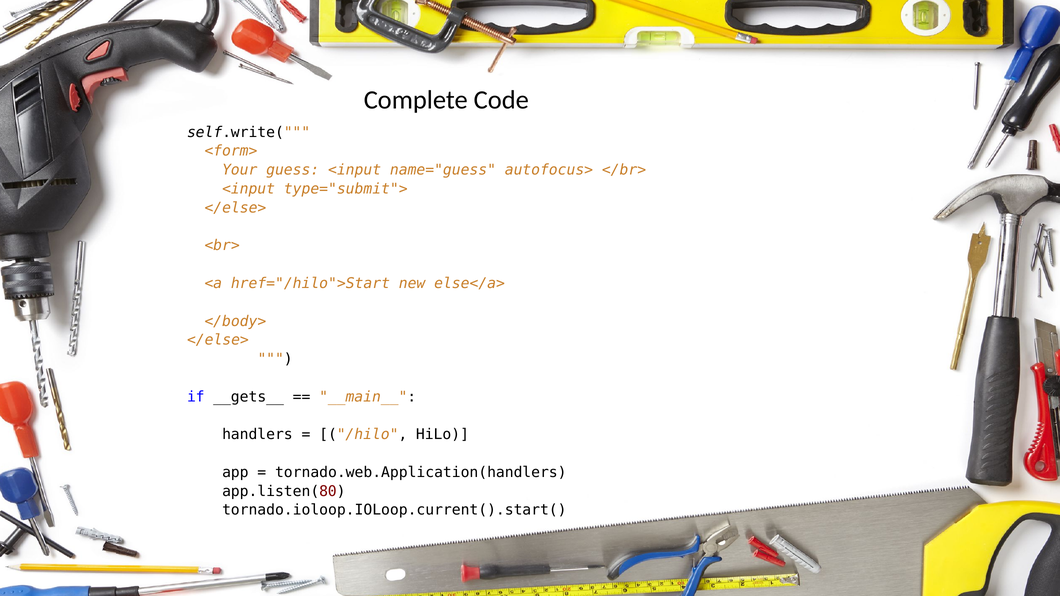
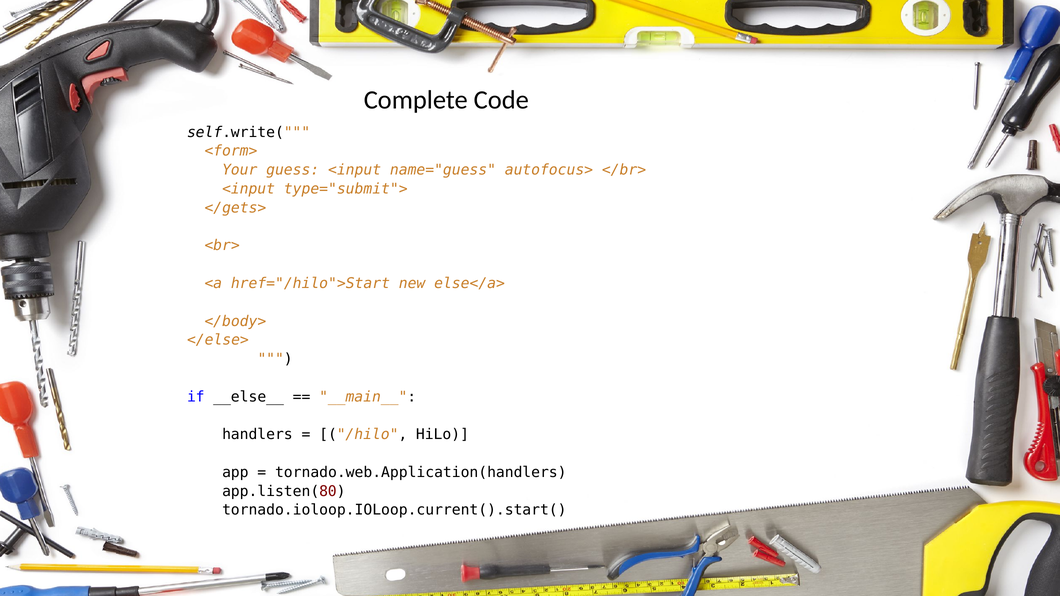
</else>: </else> -> </gets> (235, 208)
__gets__: __gets__ -> __else__ (249, 397)
